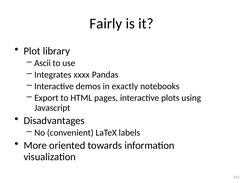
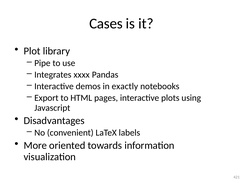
Fairly: Fairly -> Cases (106, 24)
Ascii: Ascii -> Pipe (42, 63)
